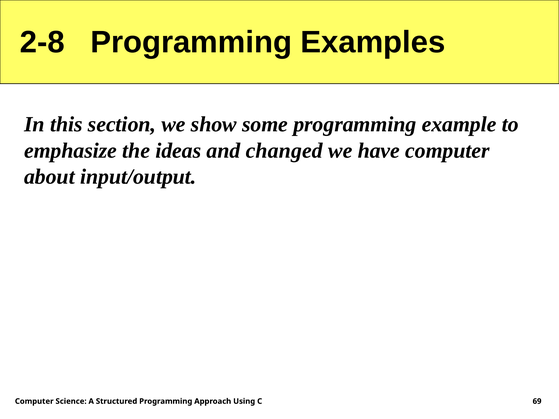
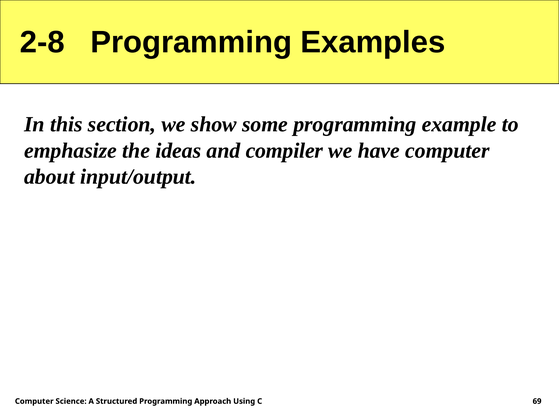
changed: changed -> compiler (284, 151)
